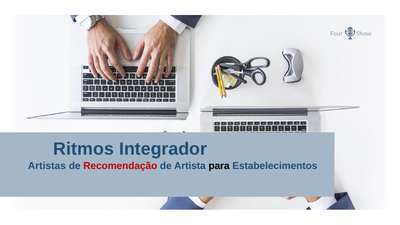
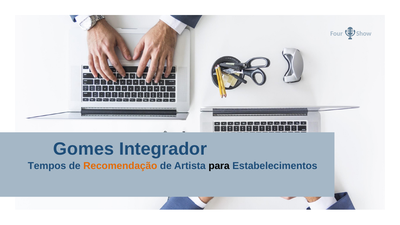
Ritmos: Ritmos -> Gomes (84, 149)
Artistas: Artistas -> Tempos (47, 166)
Recomendação colour: red -> orange (120, 166)
